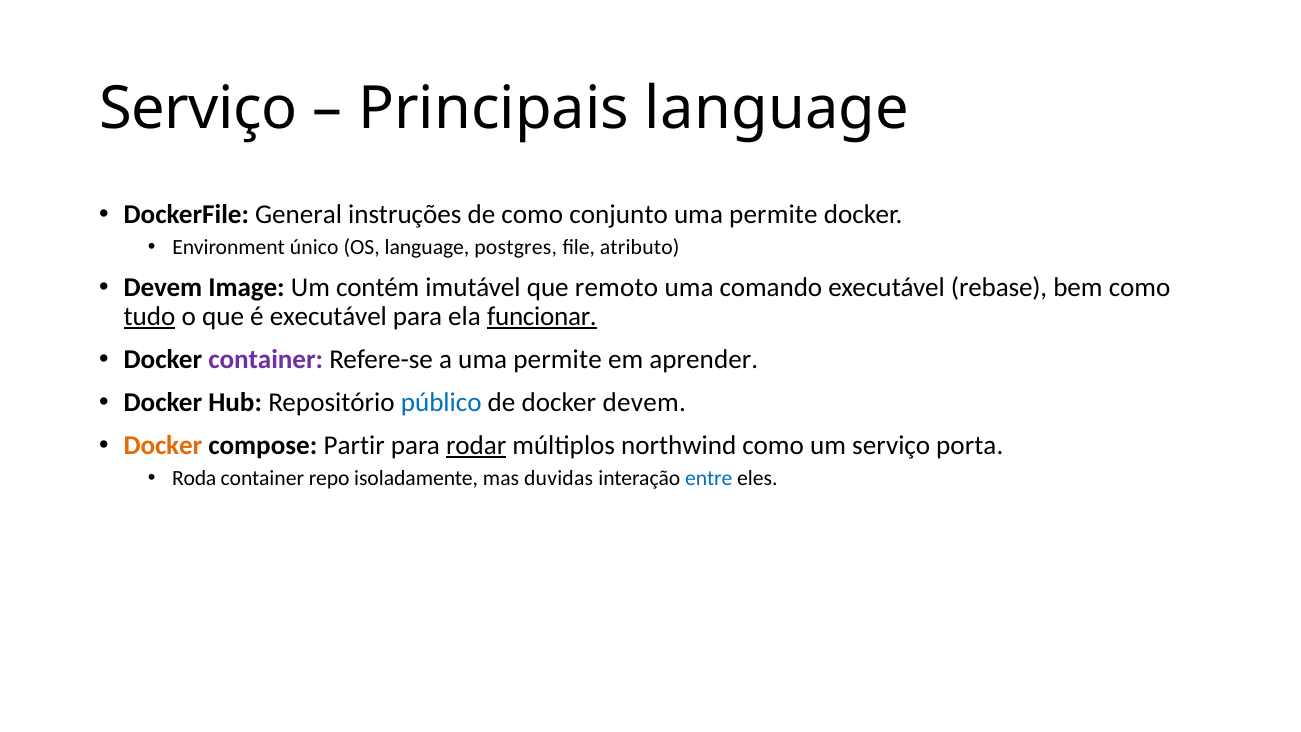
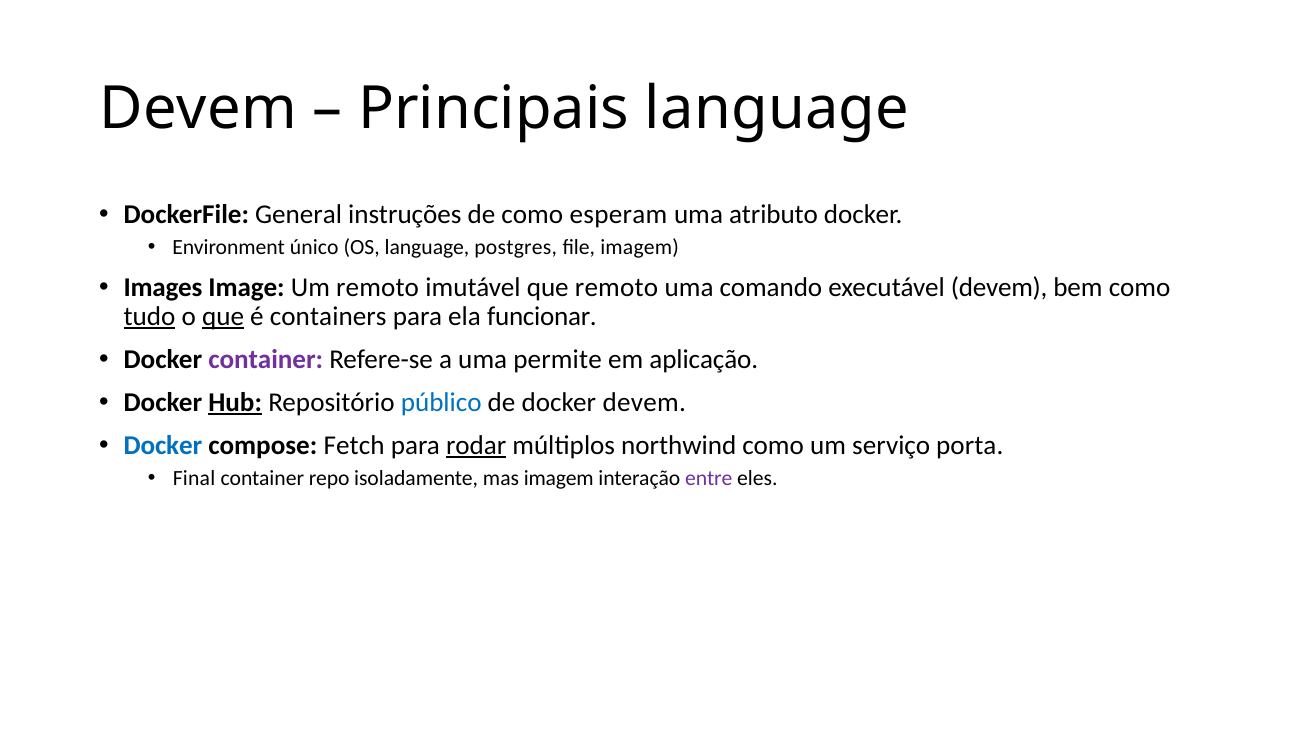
Serviço: Serviço -> Devem (198, 109)
conjunto: conjunto -> esperam (618, 214)
permite: permite -> atributo (774, 214)
file atributo: atributo -> imagem (640, 247)
Devem: Devem -> Images (163, 287)
Um contém: contém -> remoto (378, 287)
executável rebase: rebase -> devem (999, 287)
que underline: none -> present (223, 317)
é executável: executável -> containers (328, 317)
funcionar underline: present -> none (542, 317)
aprender: aprender -> aplicação (704, 359)
Hub underline: none -> present (235, 402)
Docker colour: orange -> blue (163, 445)
Partir: Partir -> Fetch (354, 445)
Roda: Roda -> Final (194, 478)
mas duvidas: duvidas -> imagem (559, 478)
entre colour: blue -> purple (709, 478)
